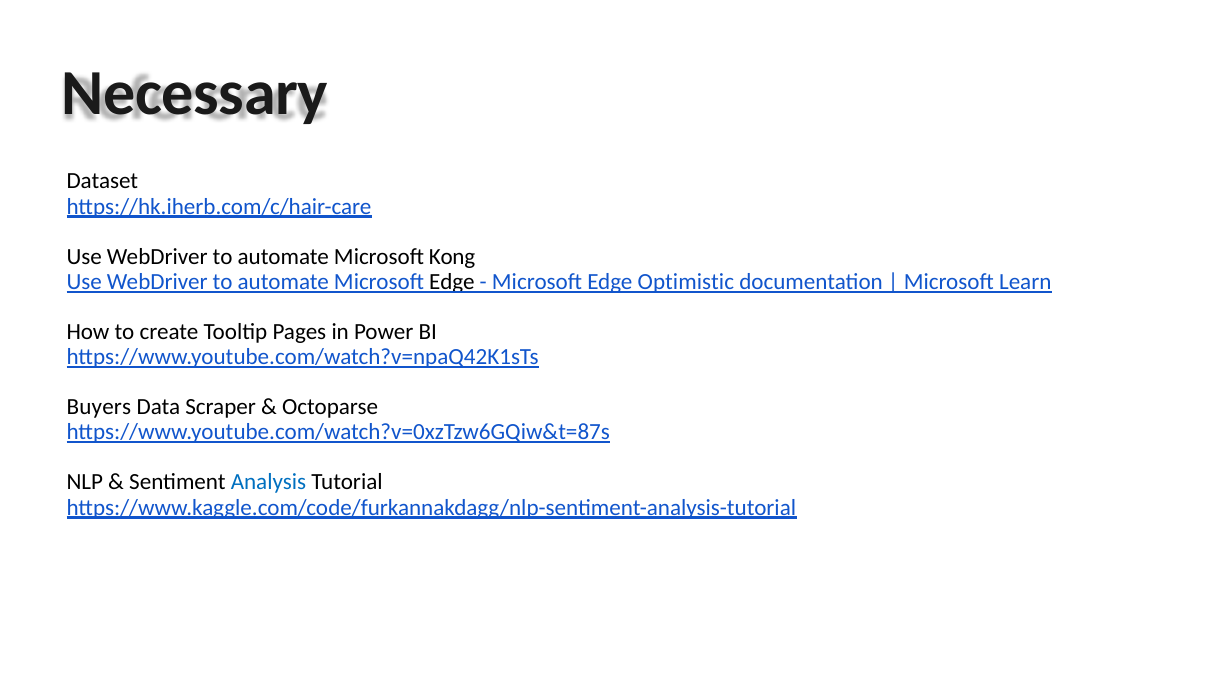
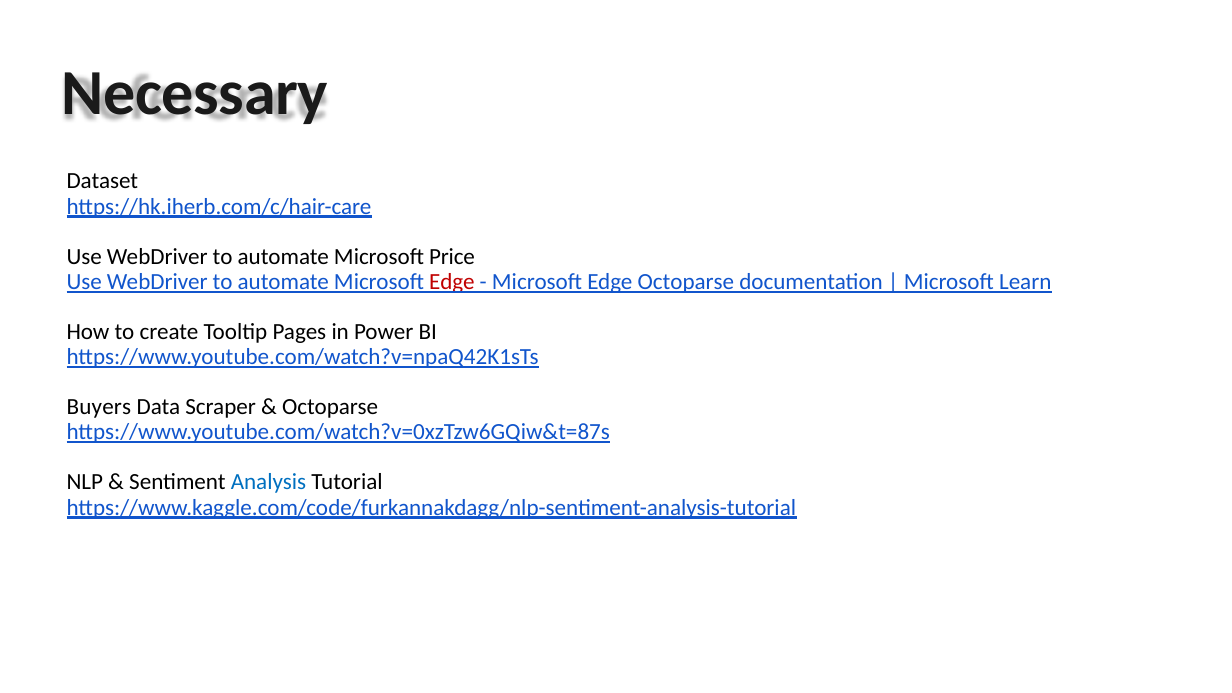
Kong: Kong -> Price (452, 256)
Edge colour: black -> red (452, 282)
Edge Optimistic: Optimistic -> Octoparse (686, 282)
